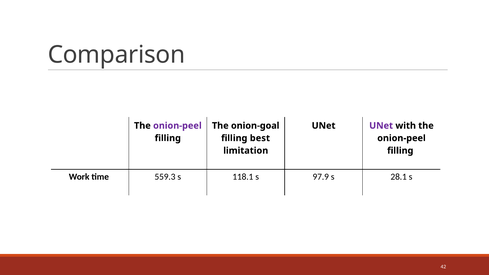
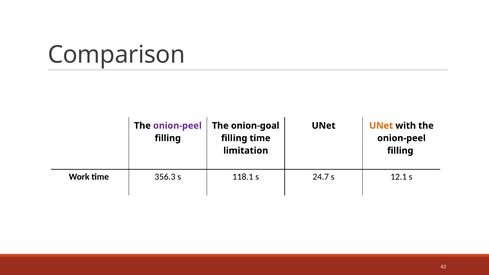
UNet colour: purple -> orange (381, 126)
filling best: best -> time (260, 138)
559.3: 559.3 -> 356.3 (165, 177)
97.9: 97.9 -> 24.7 (321, 177)
28.1: 28.1 -> 12.1 (399, 177)
